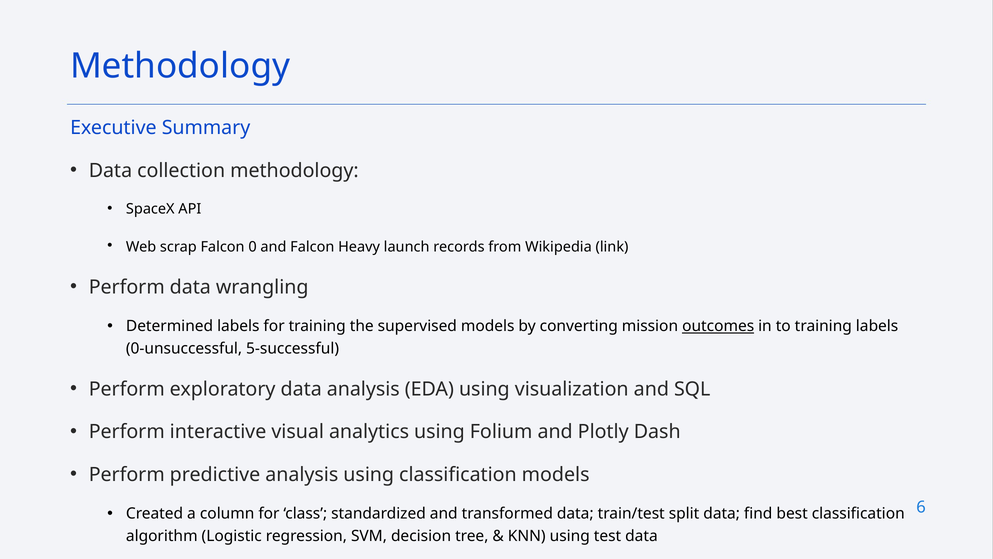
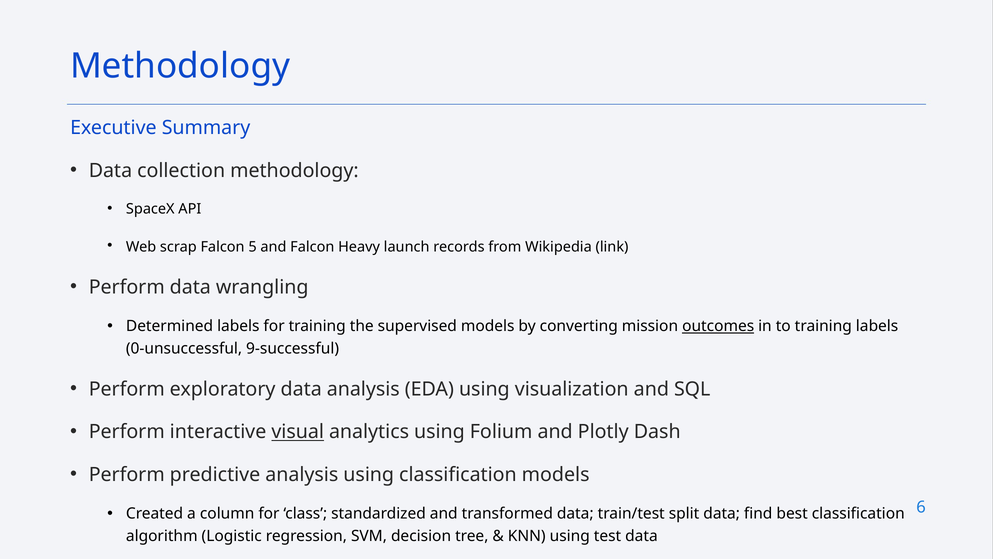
0: 0 -> 5 (253, 247)
5-successful: 5-successful -> 9-successful (293, 348)
visual underline: none -> present (298, 432)
